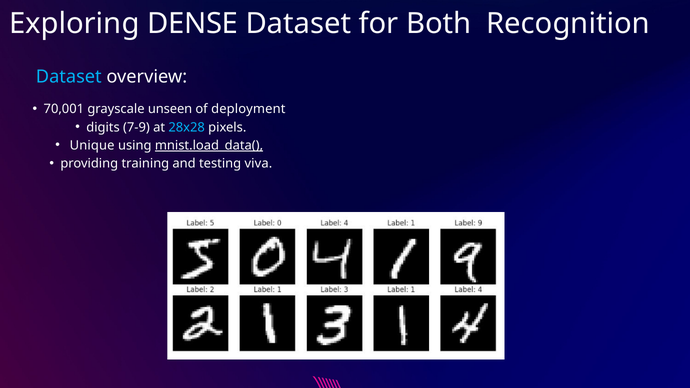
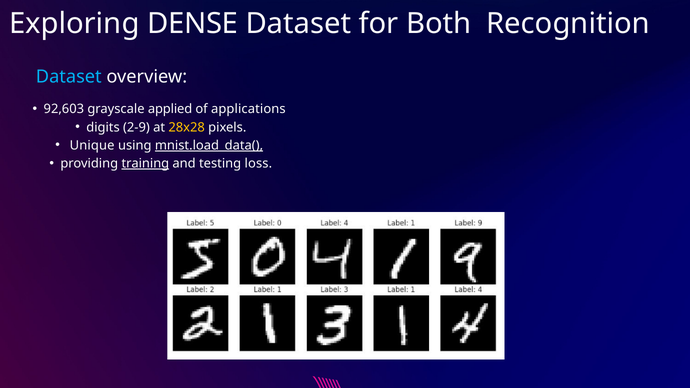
70,001: 70,001 -> 92,603 (64, 109)
unseen: unseen -> applied (170, 109)
deployment: deployment -> applications (248, 109)
7-9: 7-9 -> 2-9 (136, 127)
28x28 colour: light blue -> yellow (187, 127)
training underline: none -> present (145, 164)
viva: viva -> loss (258, 164)
